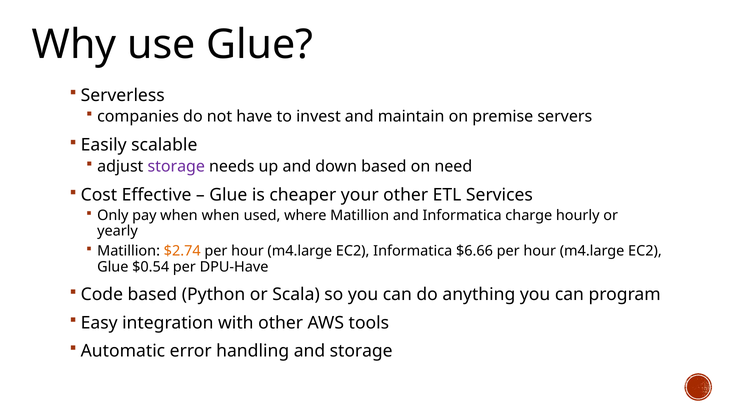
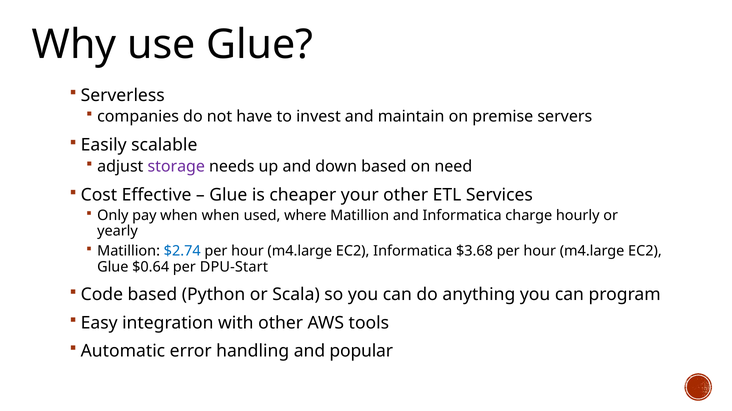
$2.74 colour: orange -> blue (182, 252)
$6.66: $6.66 -> $3.68 (475, 252)
$0.54: $0.54 -> $0.64 (151, 267)
DPU-Have: DPU-Have -> DPU-Start (234, 267)
and storage: storage -> popular (361, 351)
